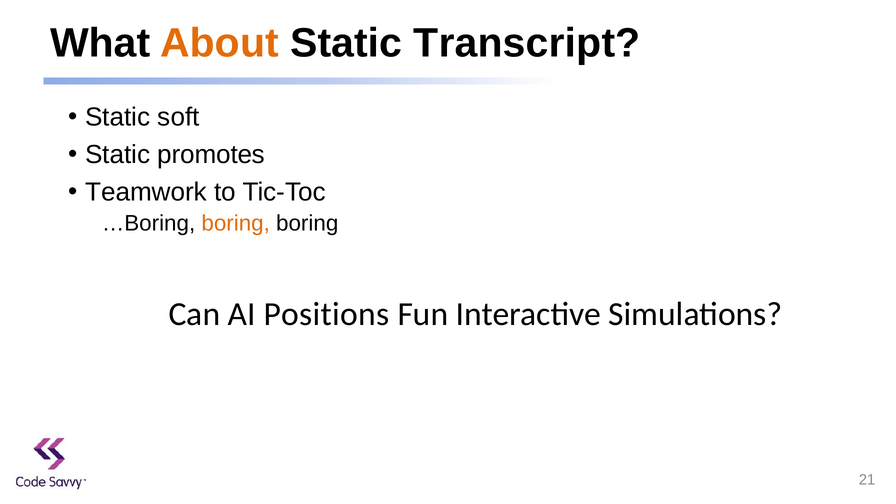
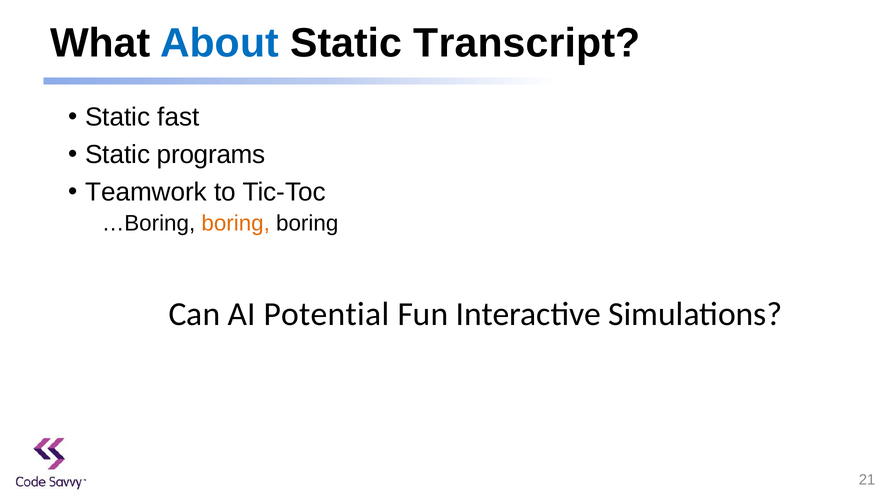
About colour: orange -> blue (219, 43)
soft: soft -> fast (178, 117)
promotes: promotes -> programs (211, 155)
Positions: Positions -> Potential (327, 314)
